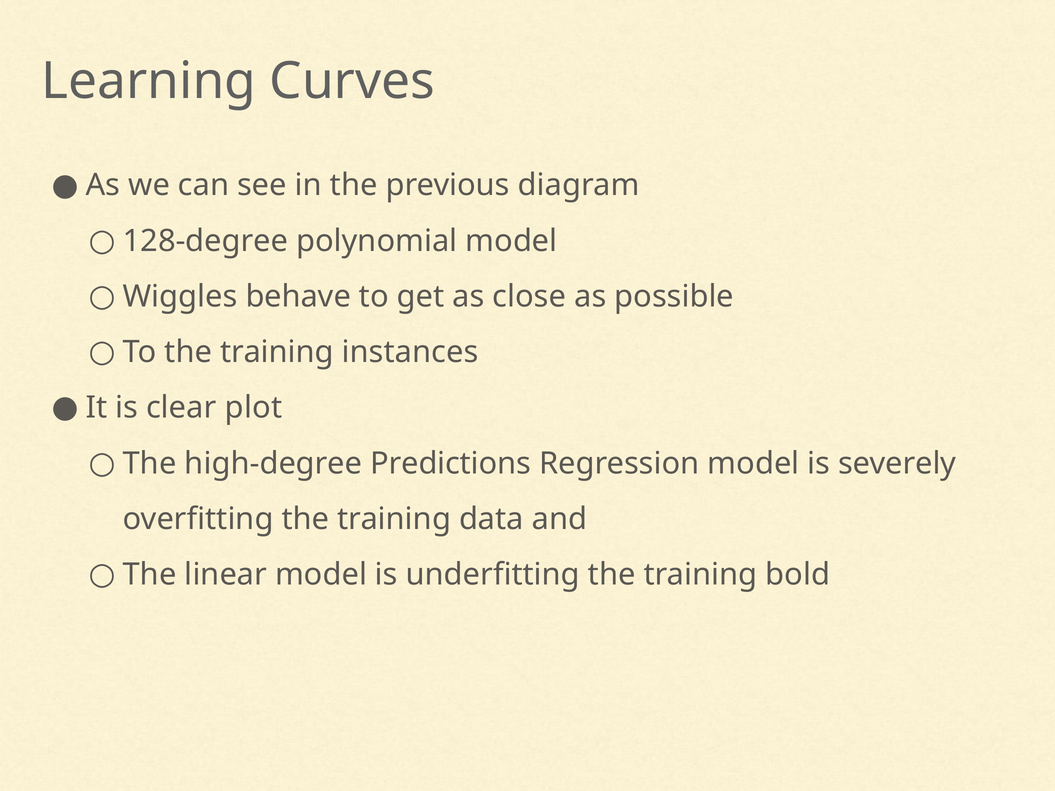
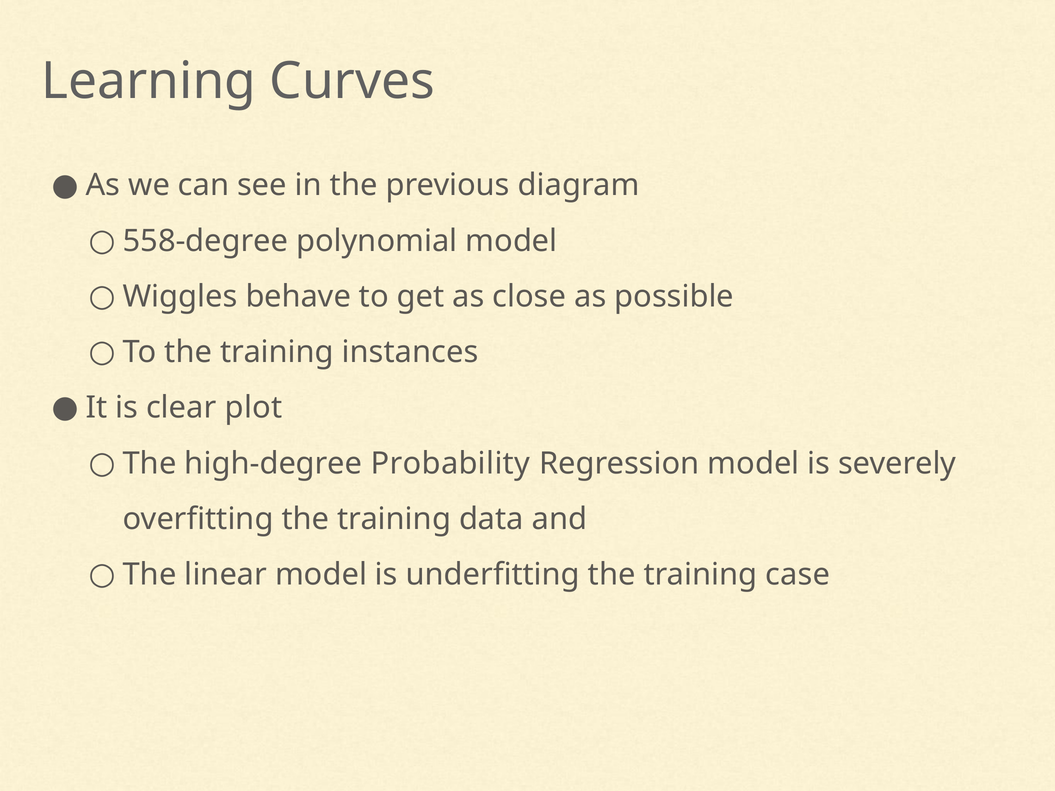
128-degree: 128-degree -> 558-degree (205, 241)
Predictions: Predictions -> Probability (450, 463)
bold: bold -> case (798, 575)
